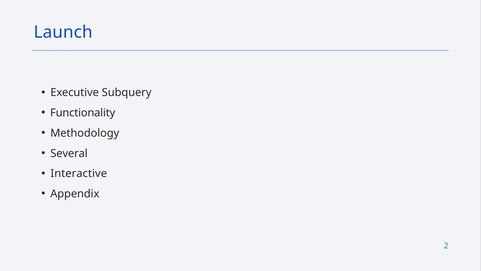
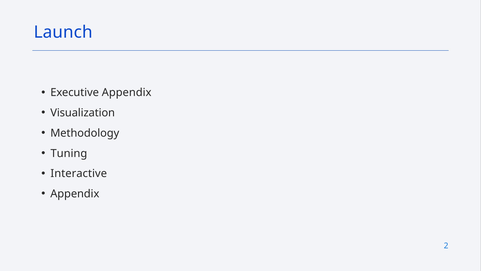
Executive Subquery: Subquery -> Appendix (127, 93)
Functionality: Functionality -> Visualization (83, 113)
Several: Several -> Tuning (69, 153)
